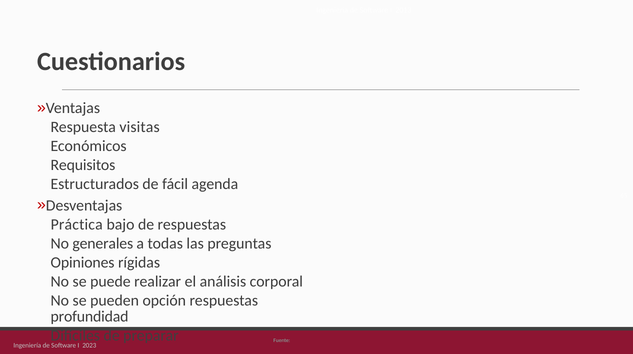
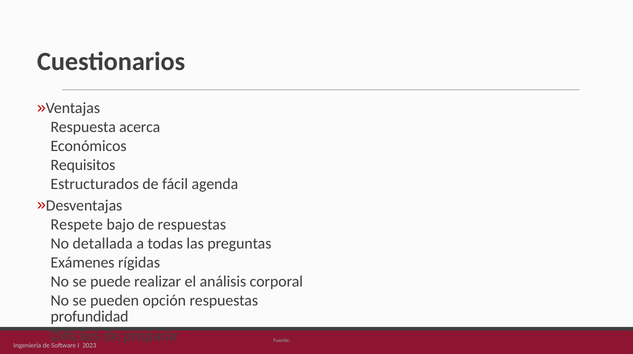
visitas: visitas -> acerca (140, 127)
Práctica: Práctica -> Respete (77, 225)
generales: generales -> detallada (103, 244)
Opiniones: Opiniones -> Exámenes (83, 263)
